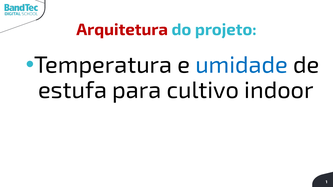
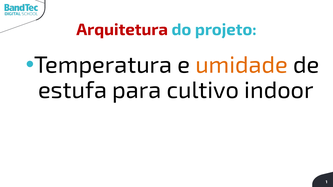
umidade colour: blue -> orange (242, 65)
